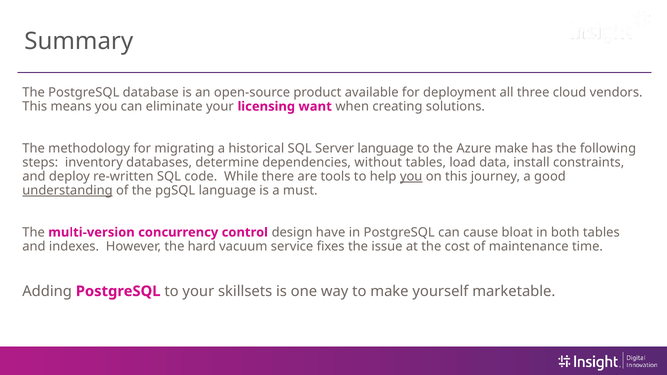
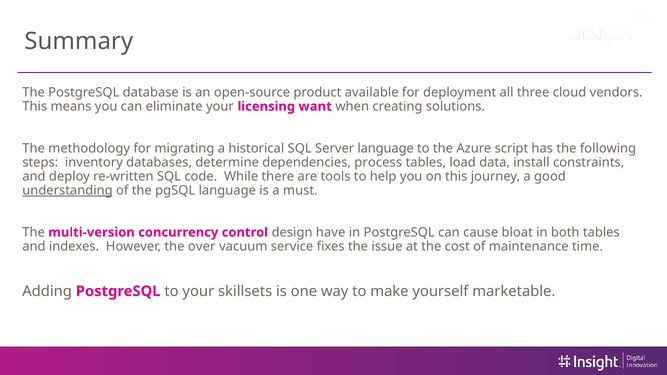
Azure make: make -> script (511, 148)
without: without -> process (378, 162)
you underline: present -> none (411, 176)
hard: hard -> over (202, 246)
